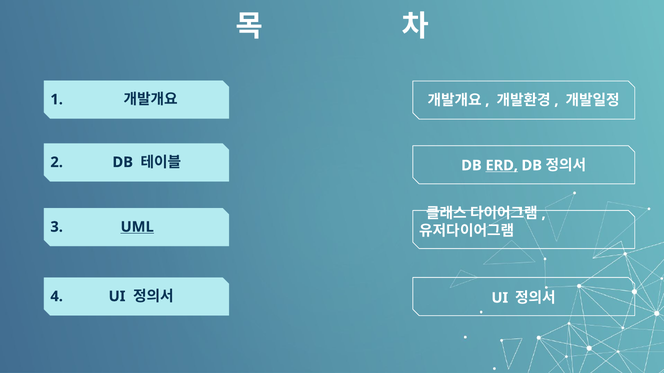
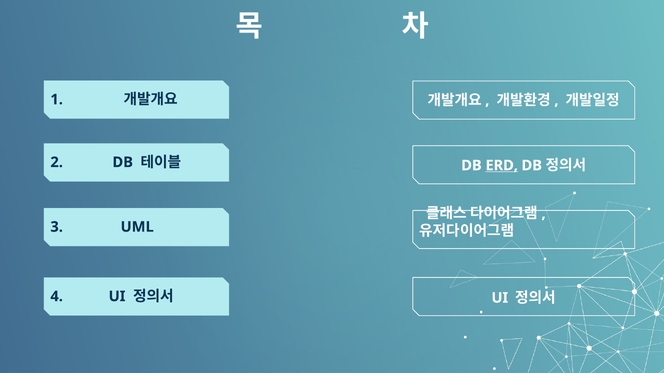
UML underline: present -> none (137, 227)
